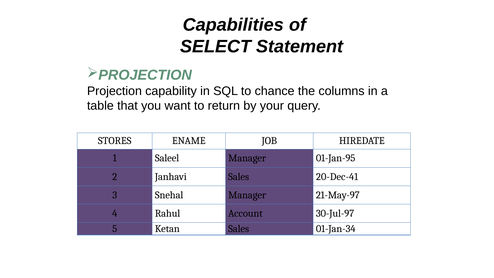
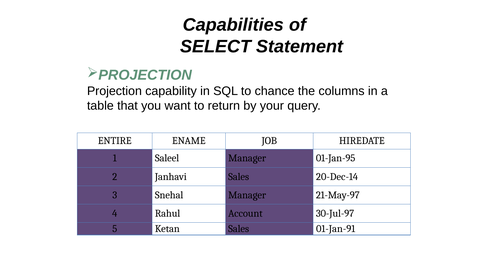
STORES: STORES -> ENTIRE (115, 141)
20-Dec-41: 20-Dec-41 -> 20-Dec-14 (337, 177)
01-Jan-34: 01-Jan-34 -> 01-Jan-91 (336, 229)
